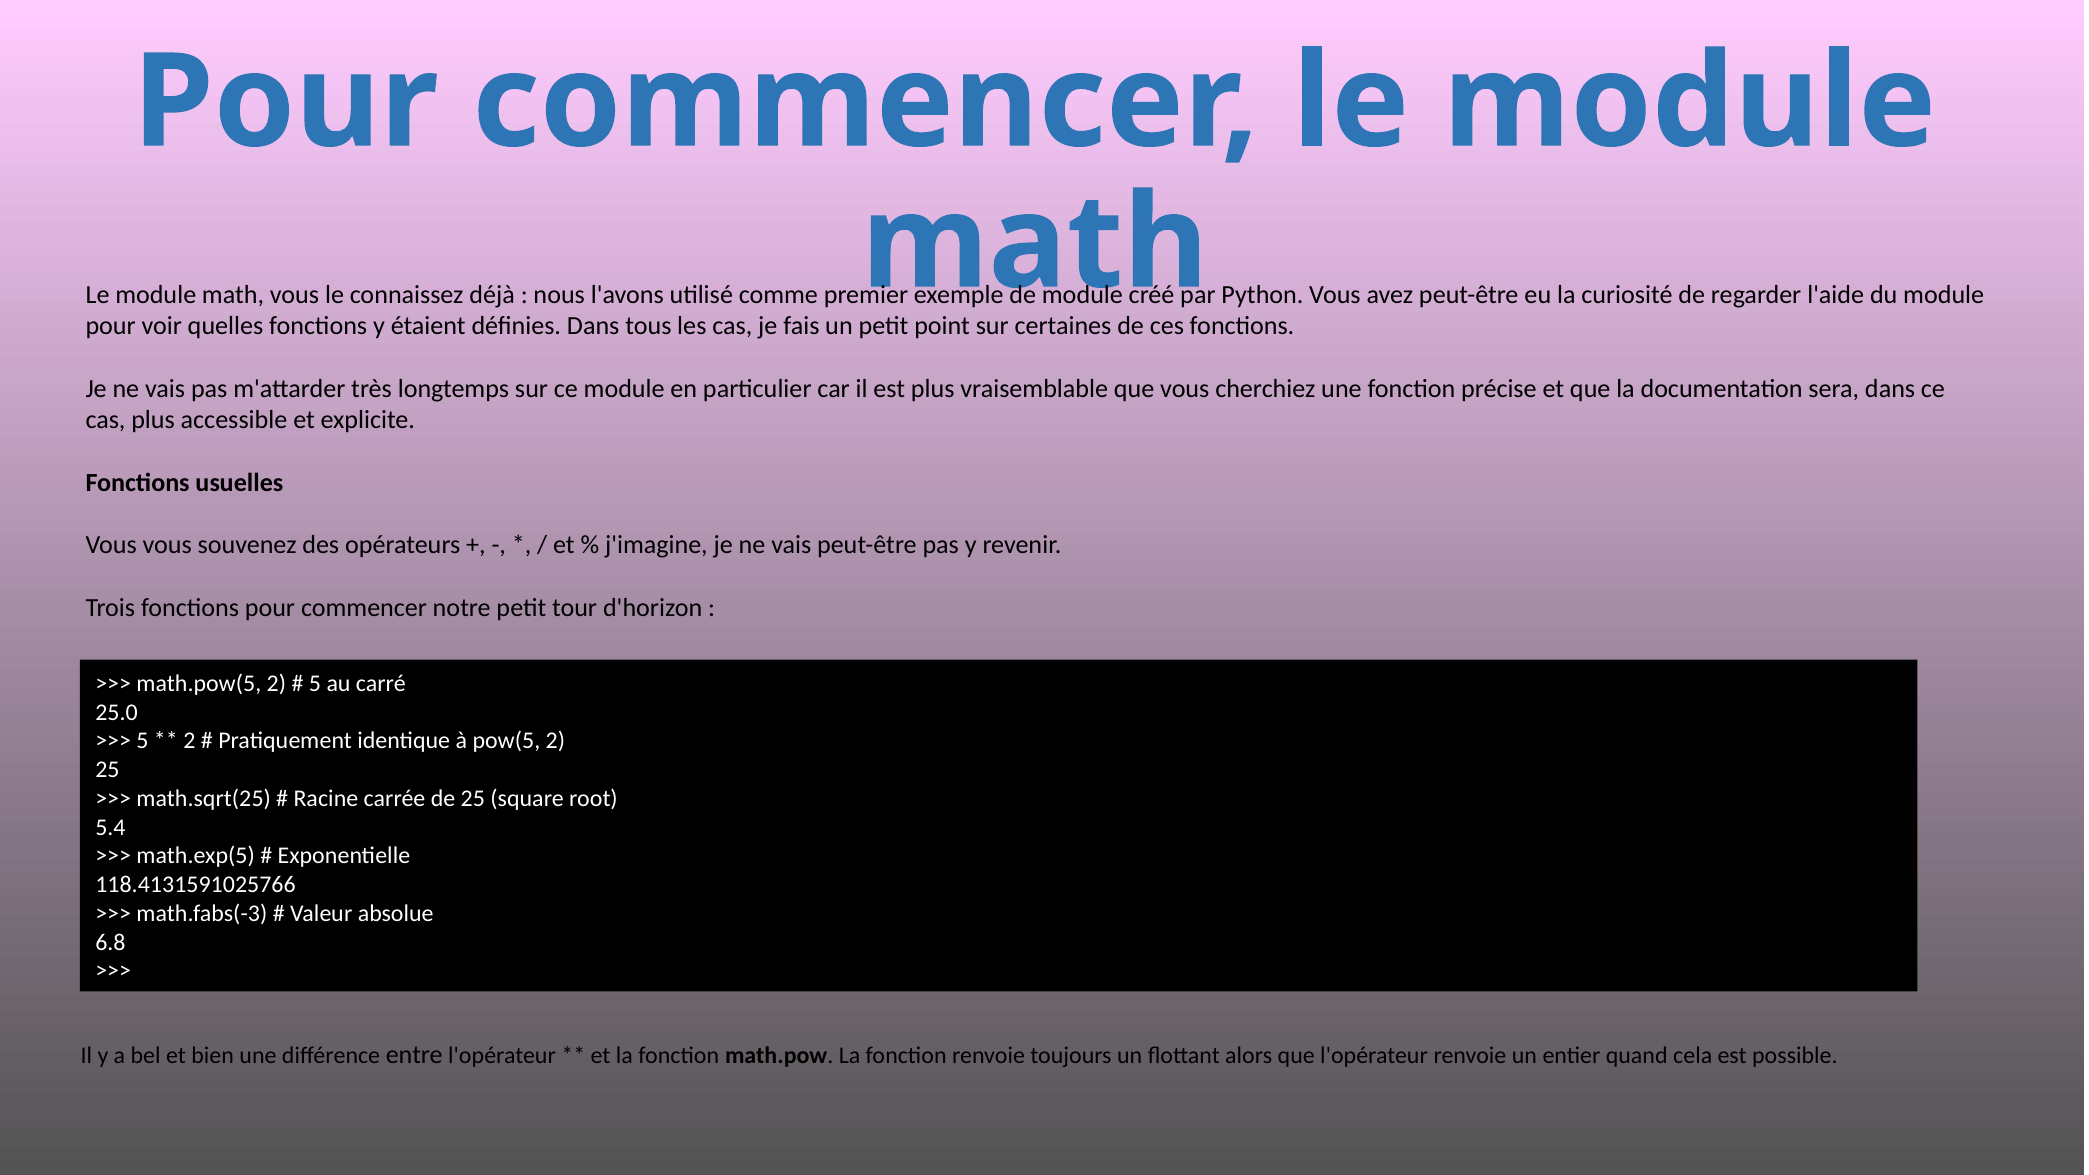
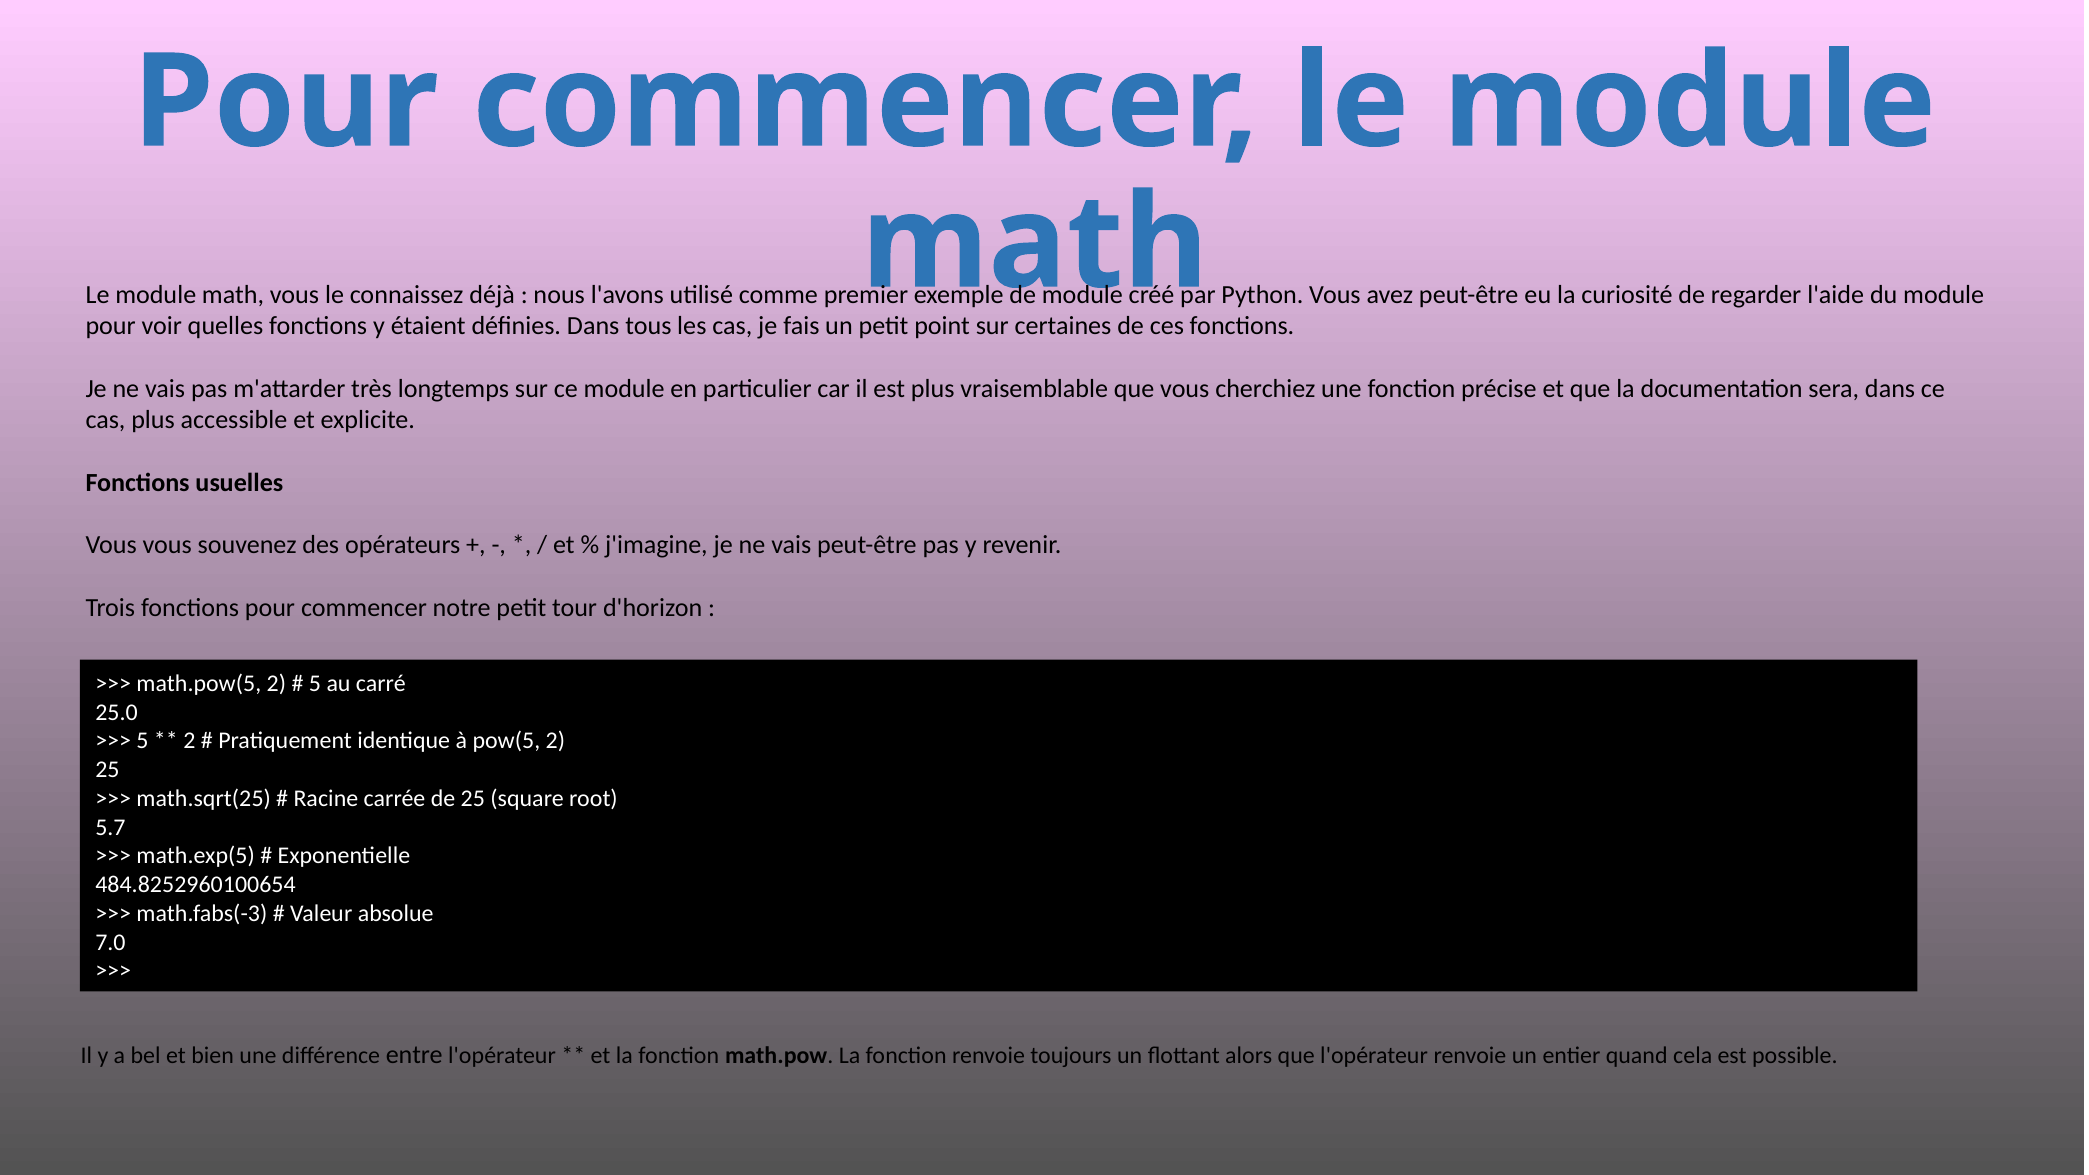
5.4: 5.4 -> 5.7 (110, 827)
118.4131591025766: 118.4131591025766 -> 484.8252960100654 (196, 885)
6.8: 6.8 -> 7.0 (110, 942)
